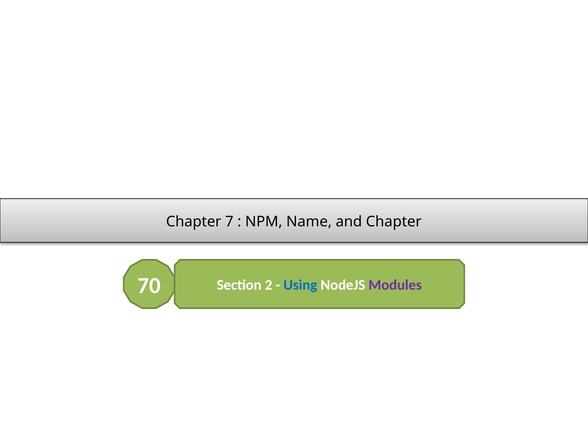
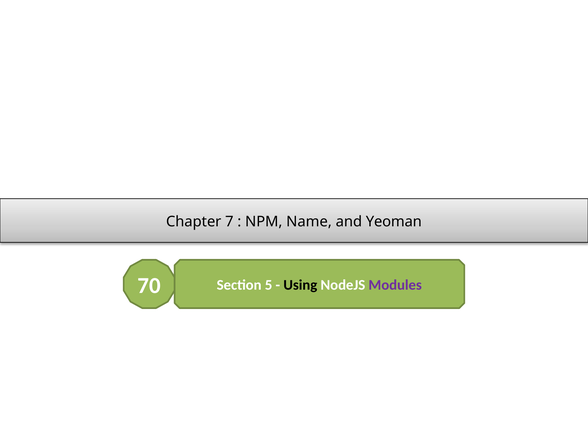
and Chapter: Chapter -> Yeoman (394, 222)
2: 2 -> 5 (269, 285)
Using colour: blue -> black (300, 285)
